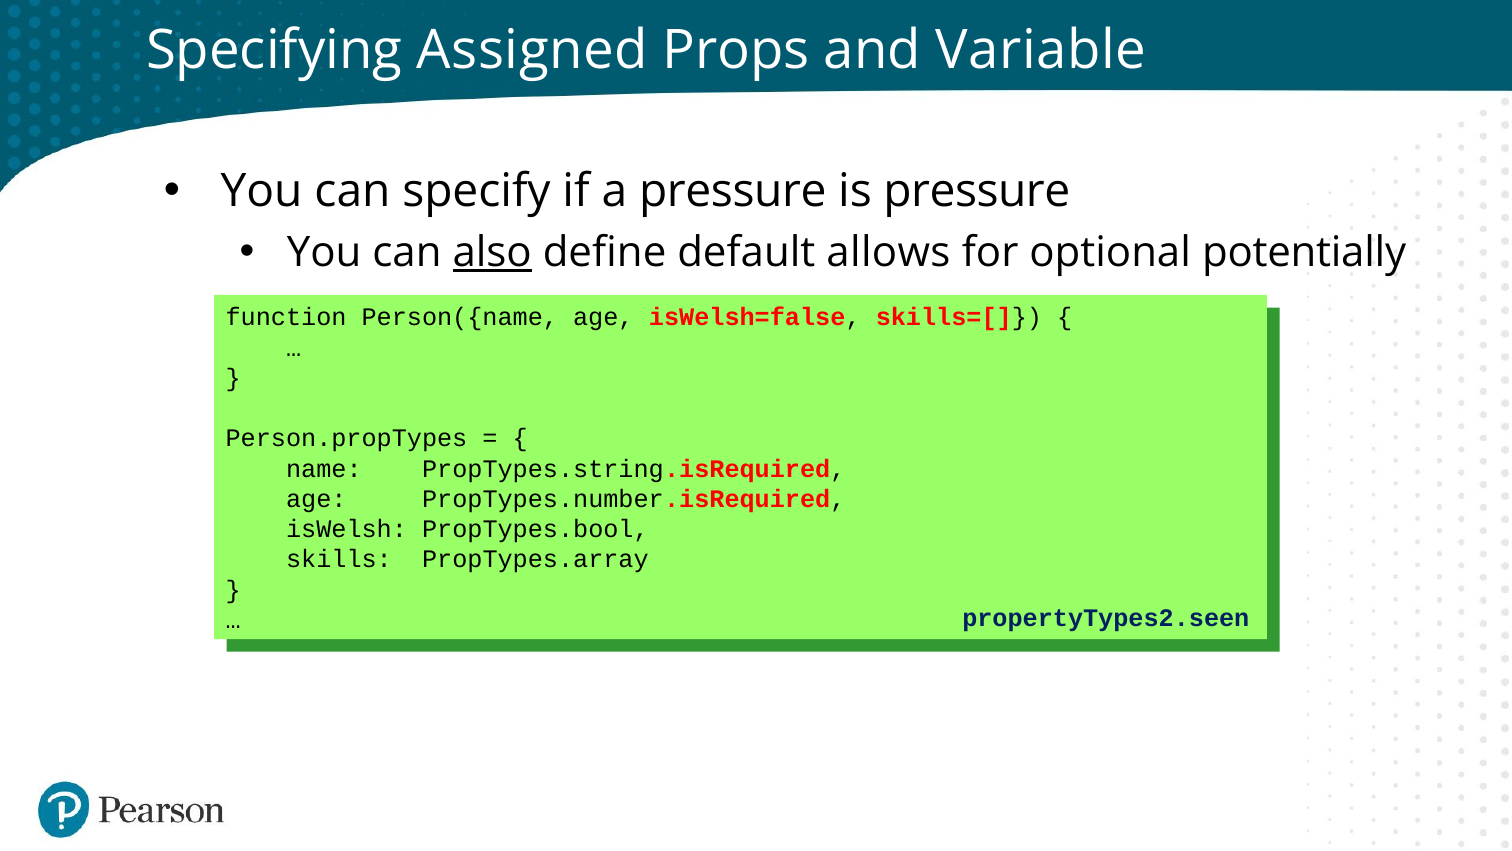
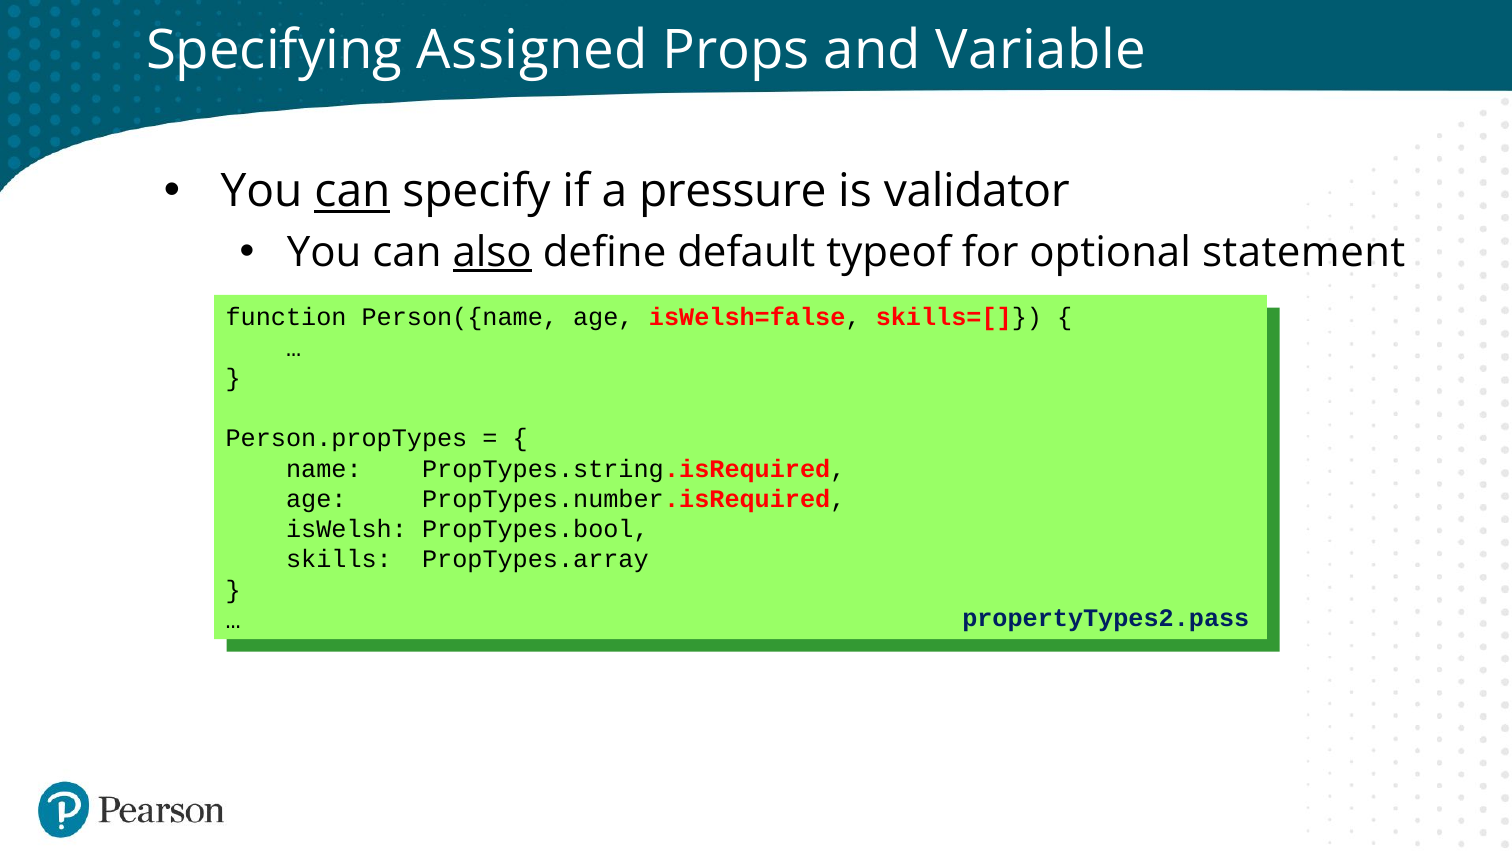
can underline: none -> present (352, 191)
is pressure: pressure -> validator (977, 191)
allows: allows -> typeof (889, 252)
potentially: potentially -> statement (1304, 252)
propertyTypes2.seen: propertyTypes2.seen -> propertyTypes2.pass (1106, 618)
